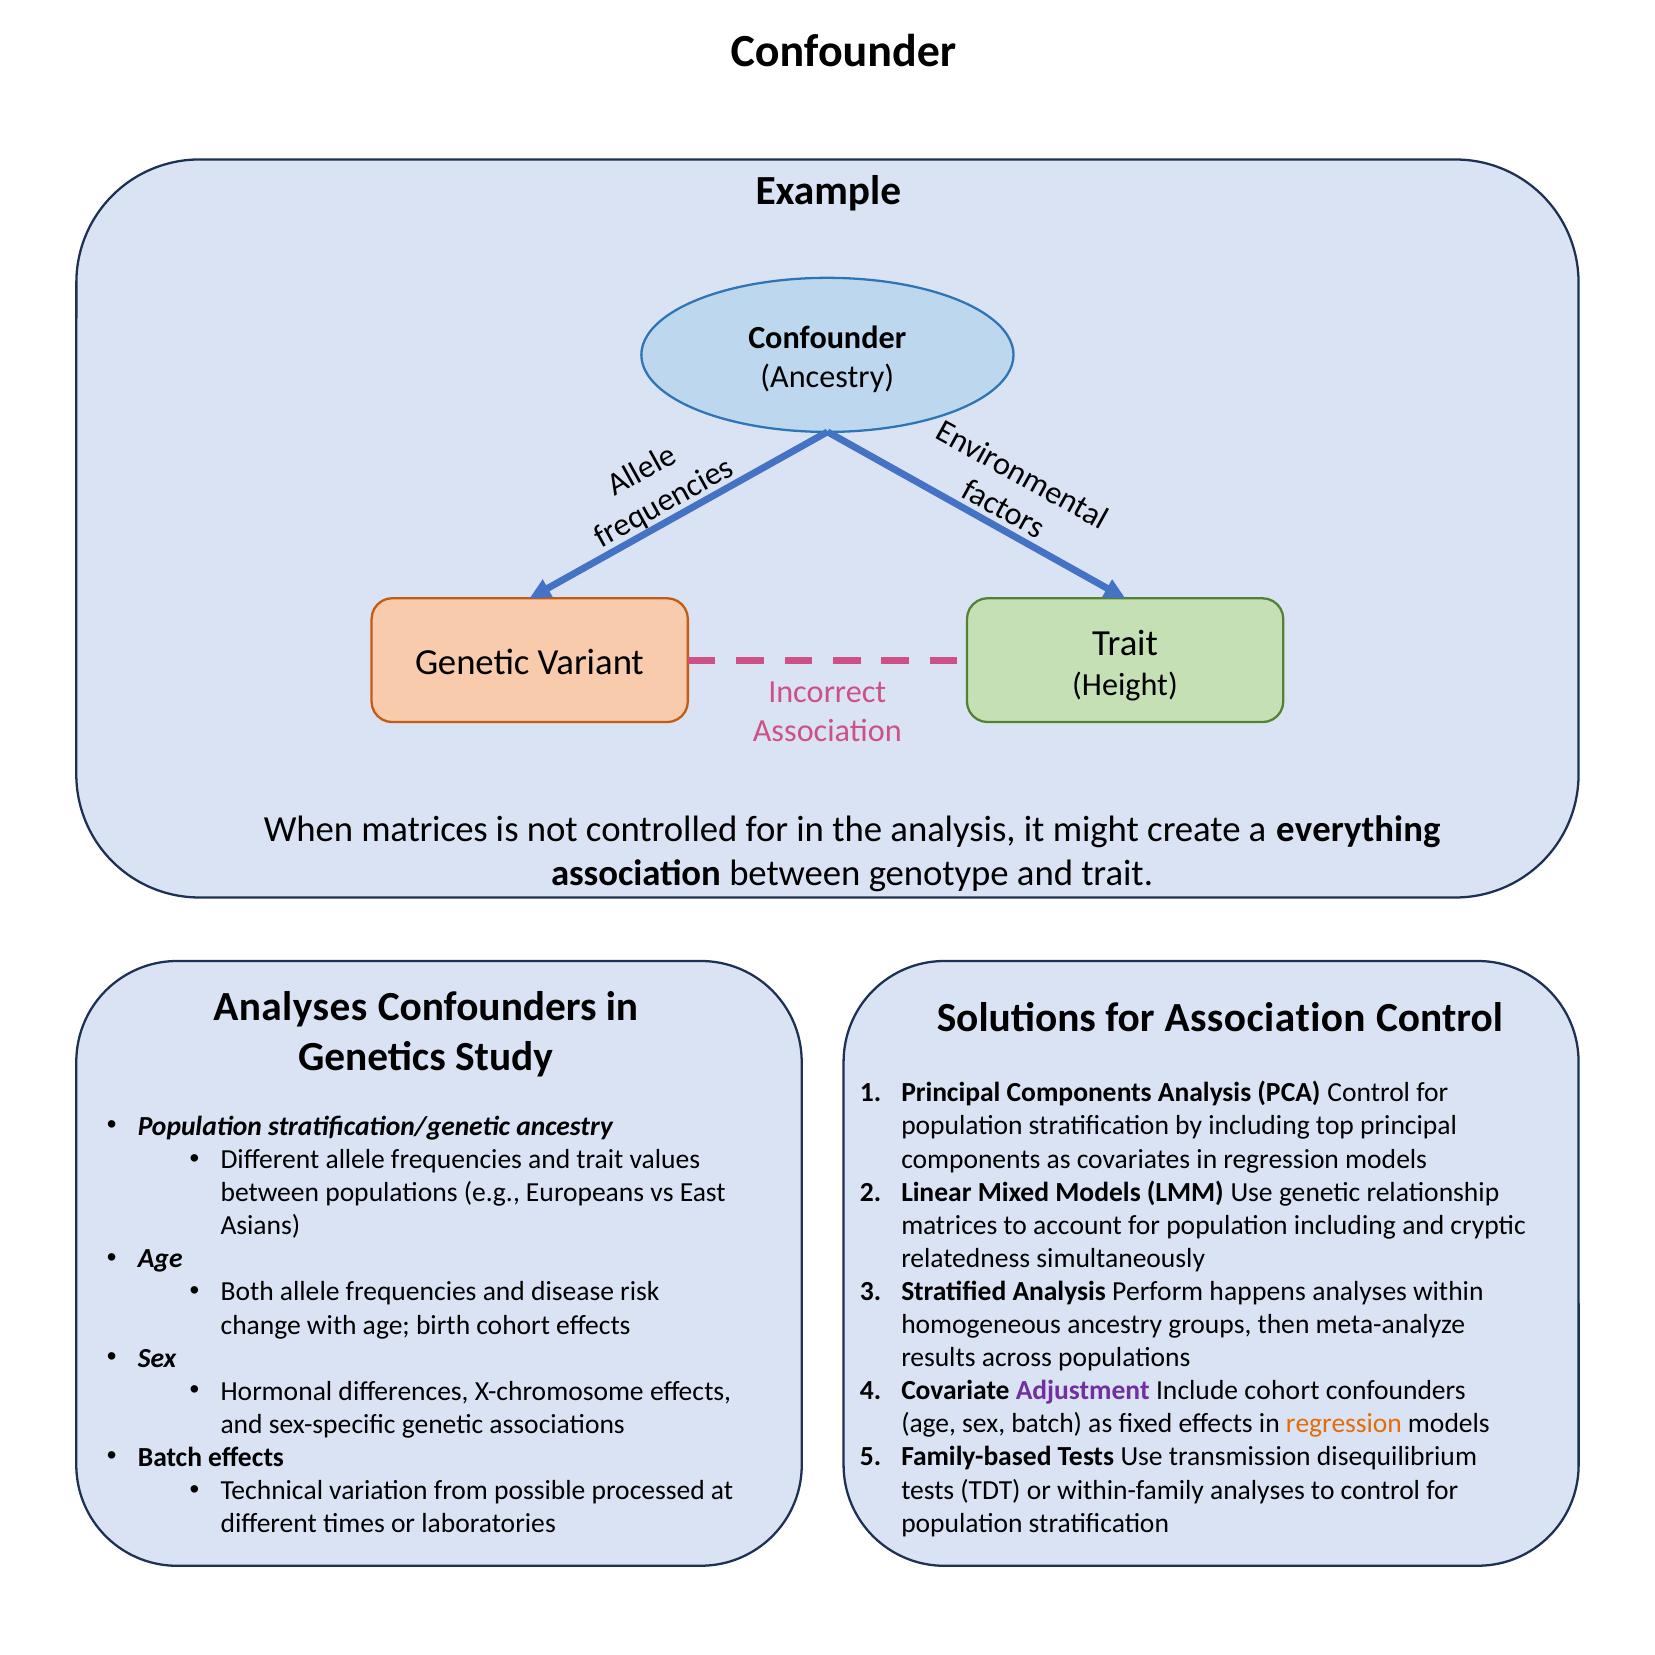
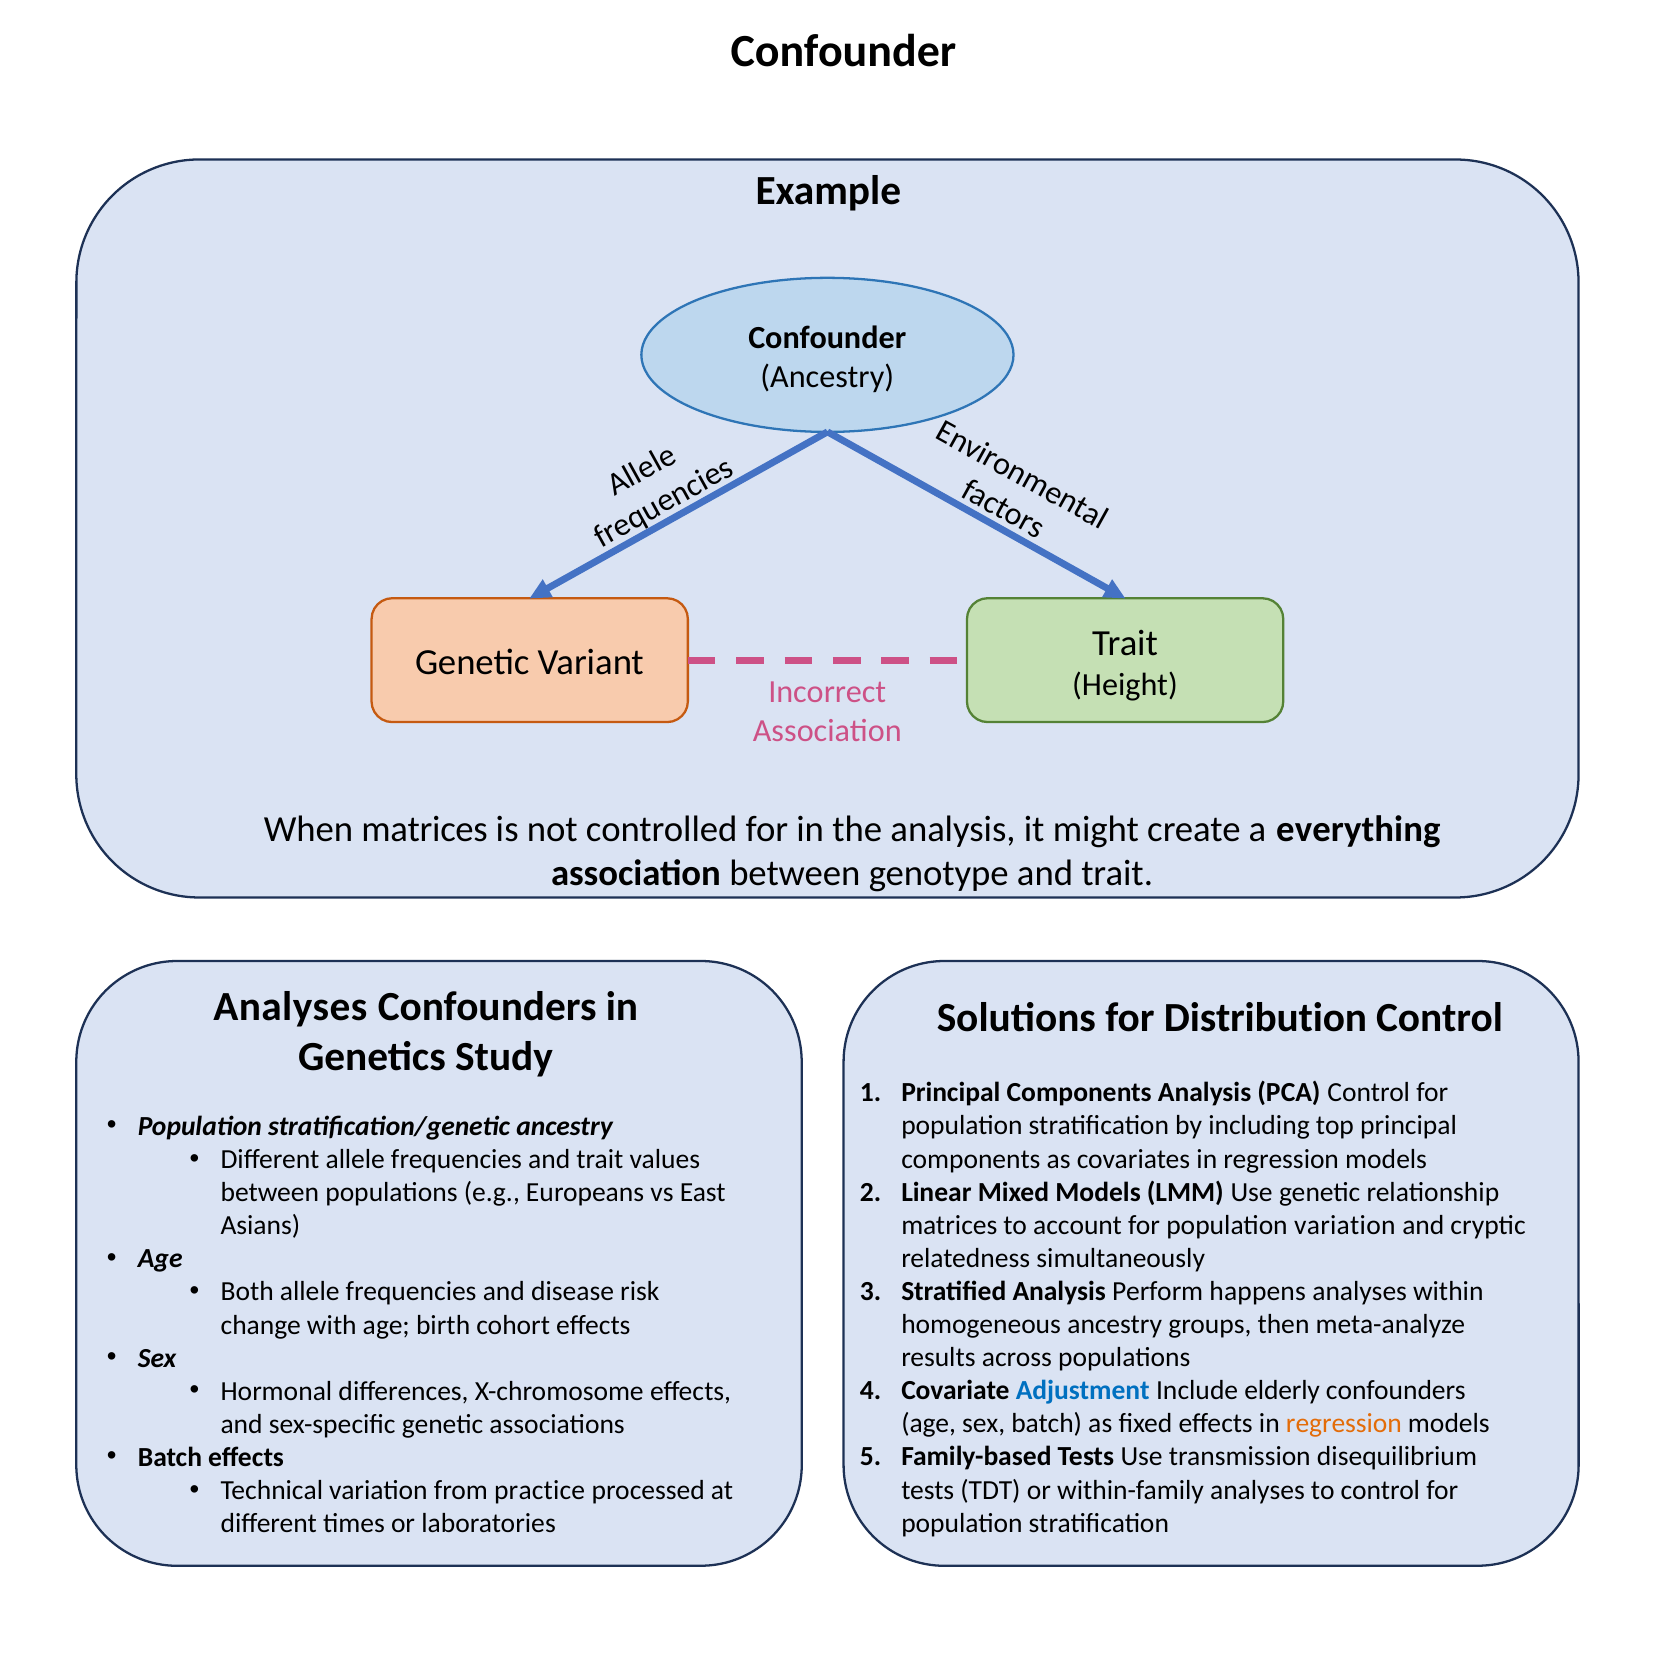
for Association: Association -> Distribution (1265, 1018)
population including: including -> variation (1345, 1225)
Adjustment colour: purple -> blue (1083, 1391)
Include cohort: cohort -> elderly (1282, 1391)
possible: possible -> practice (540, 1490)
